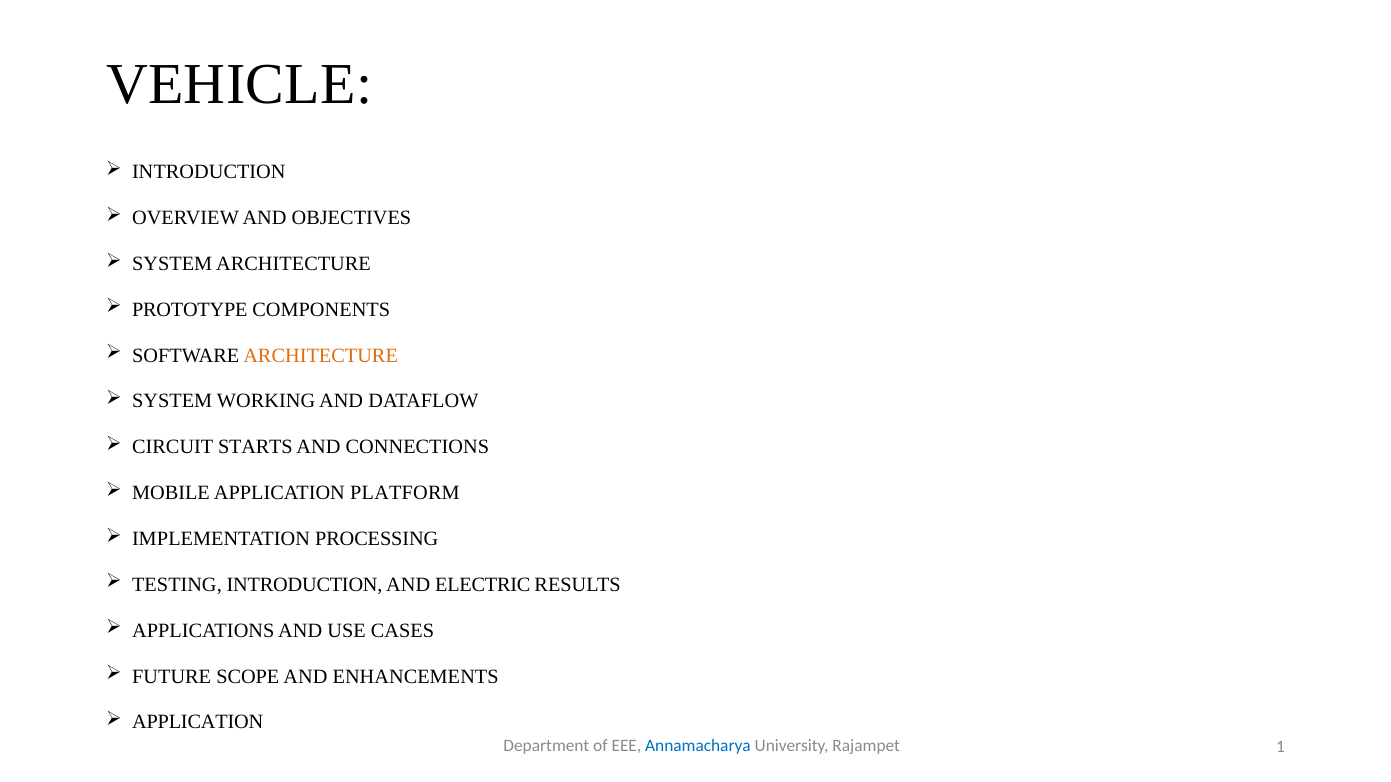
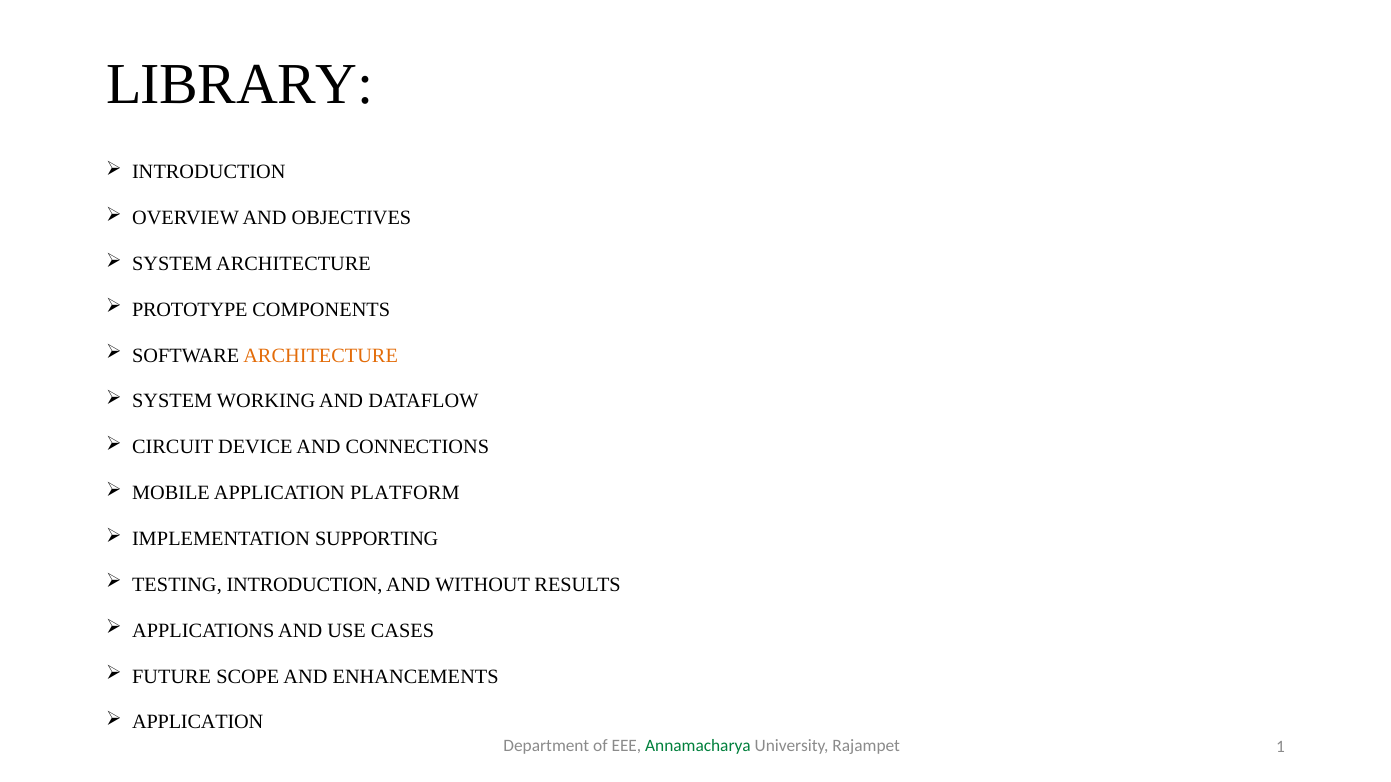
VEHICLE: VEHICLE -> LIBRARY (240, 84)
STARTS: STARTS -> DEVICE (255, 447)
PROCESSING: PROCESSING -> SUPPORTING (377, 539)
ELECTRIC: ELECTRIC -> WITHOUT (483, 585)
Annamacharya colour: blue -> green (698, 747)
